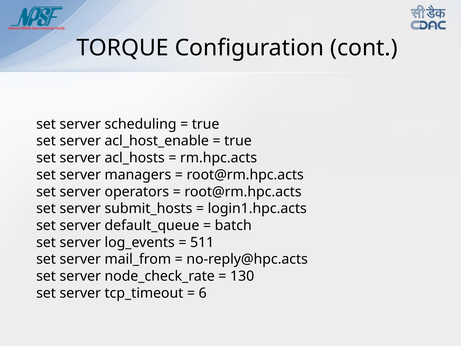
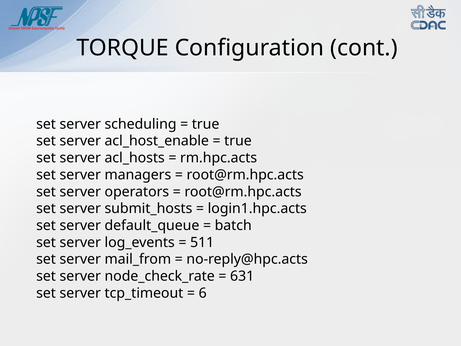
130: 130 -> 631 (242, 276)
